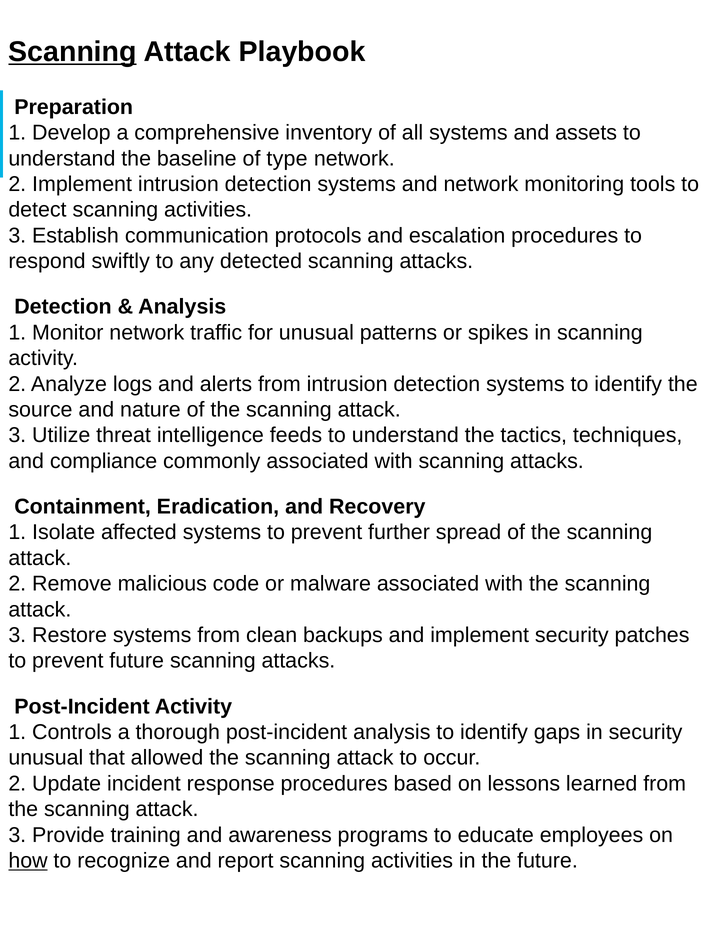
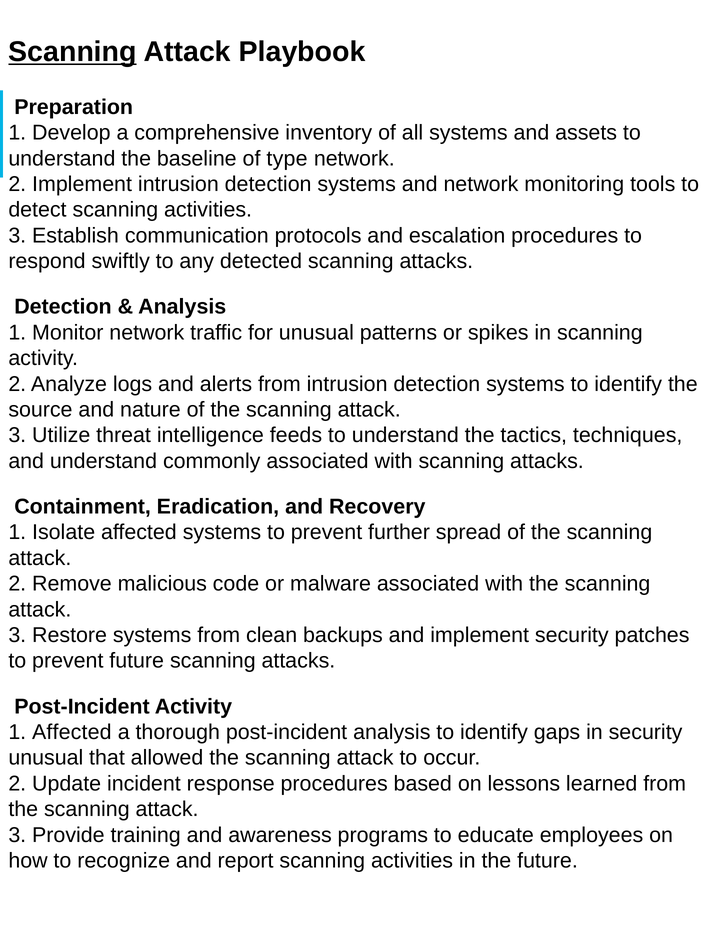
and compliance: compliance -> understand (103, 461)
1 Controls: Controls -> Affected (72, 732)
how underline: present -> none (28, 861)
